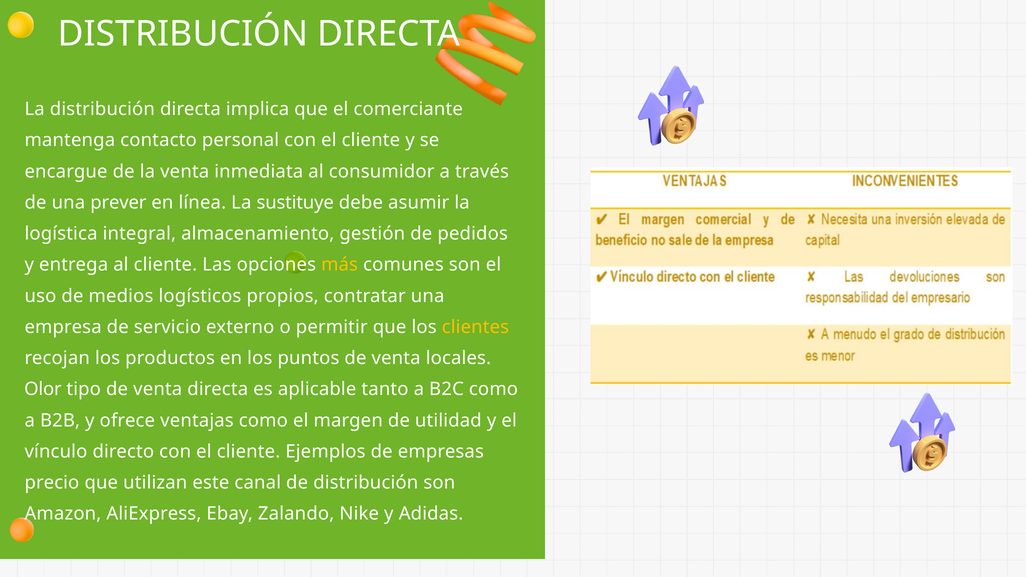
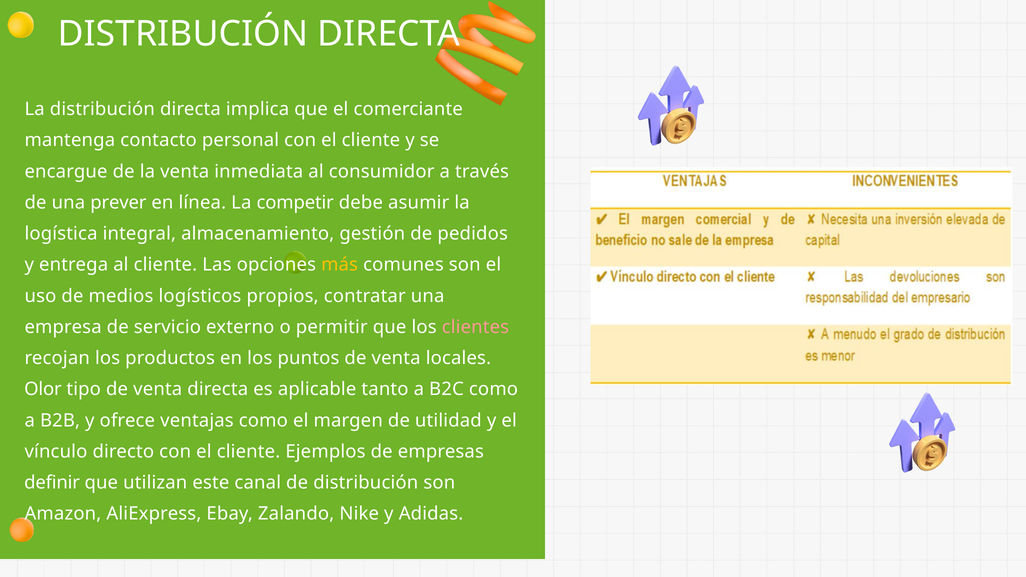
sustituye: sustituye -> competir (295, 203)
clientes colour: yellow -> pink (475, 327)
precio: precio -> definir (52, 483)
